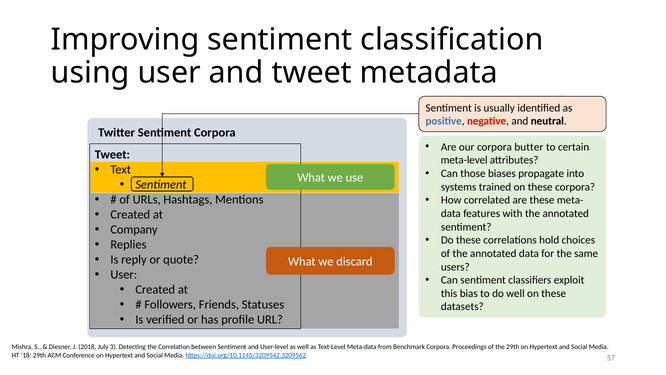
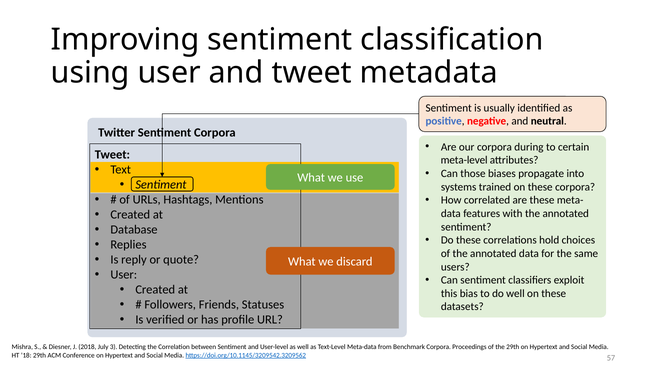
butter: butter -> during (529, 147)
Company: Company -> Database (134, 230)
